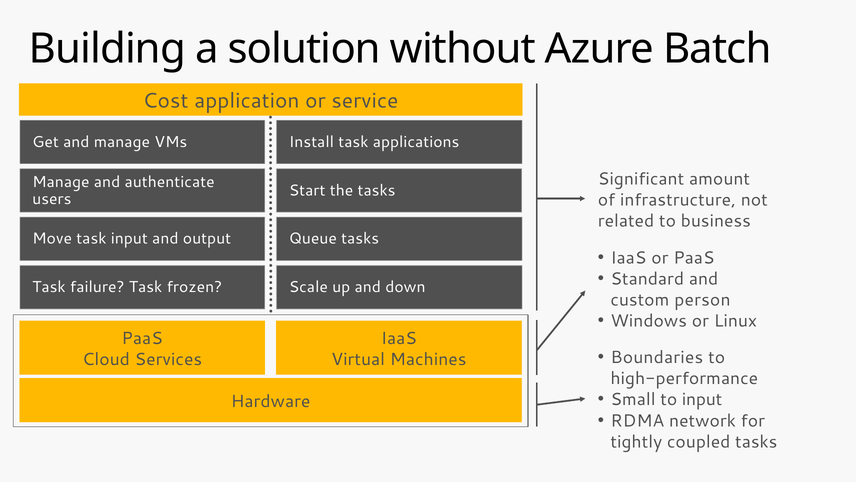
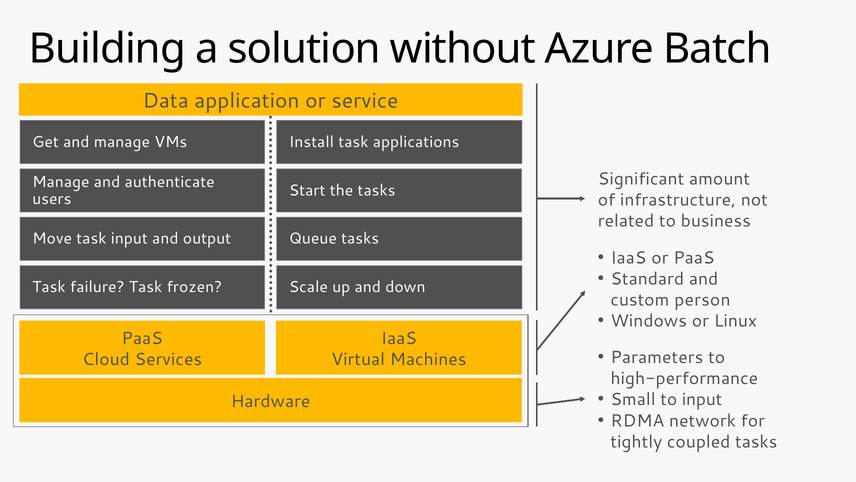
Cost: Cost -> Data (166, 101)
Boundaries: Boundaries -> Parameters (657, 357)
